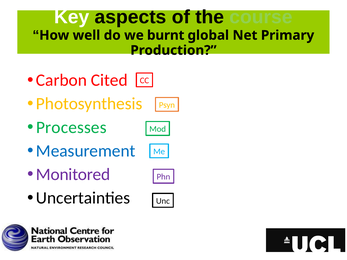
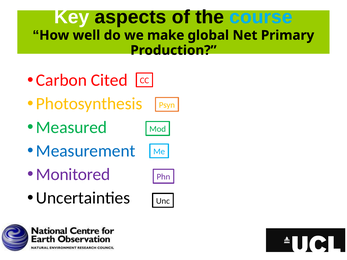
course colour: light green -> light blue (261, 17)
burnt: burnt -> make (166, 35)
Processes: Processes -> Measured (71, 127)
